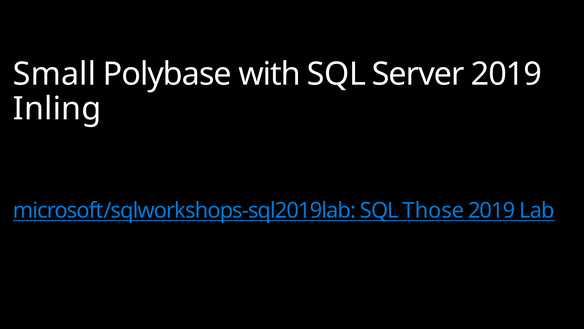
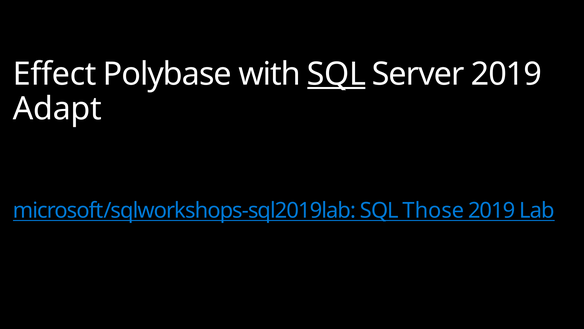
Small: Small -> Effect (55, 74)
SQL underline: none -> present (337, 74)
Inling: Inling -> Adapt (57, 109)
